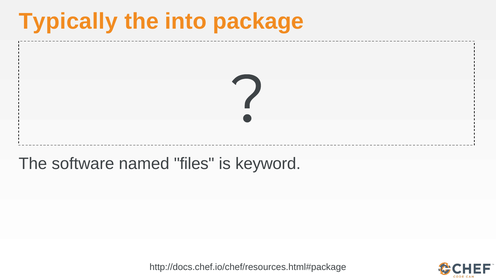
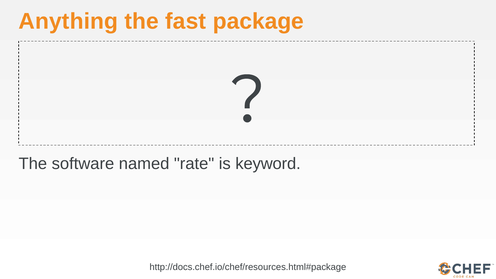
Typically: Typically -> Anything (68, 21)
into: into -> fast (186, 21)
files: files -> rate (194, 164)
